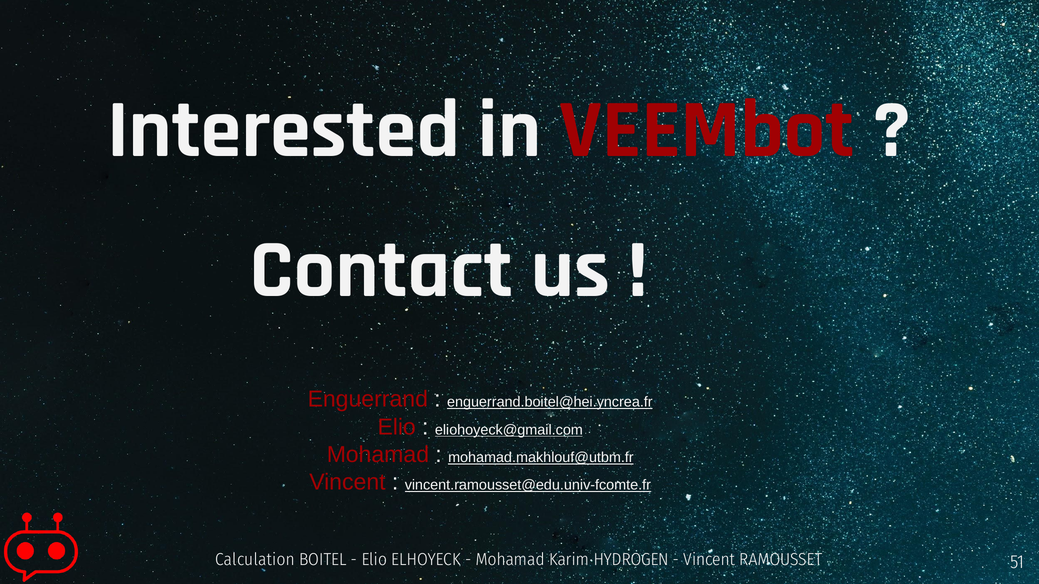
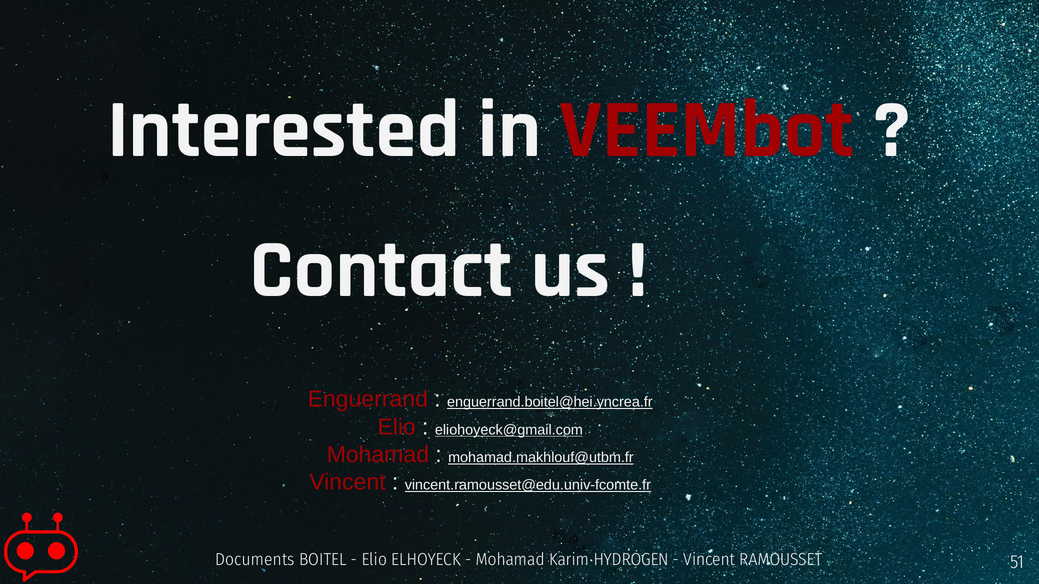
Calculation: Calculation -> Documents (255, 560)
